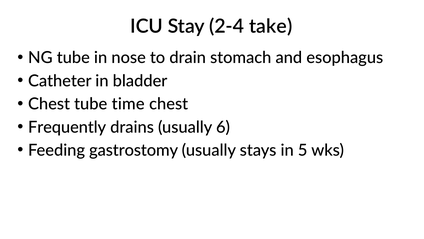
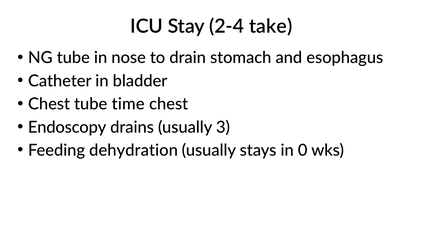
Frequently: Frequently -> Endoscopy (67, 127)
6: 6 -> 3 (223, 127)
gastrostomy: gastrostomy -> dehydration (134, 150)
5: 5 -> 0 (303, 150)
